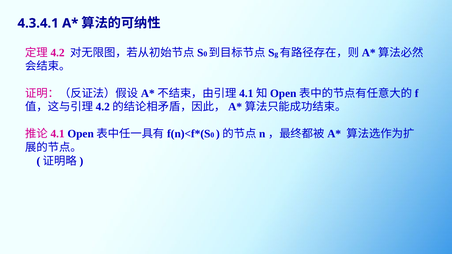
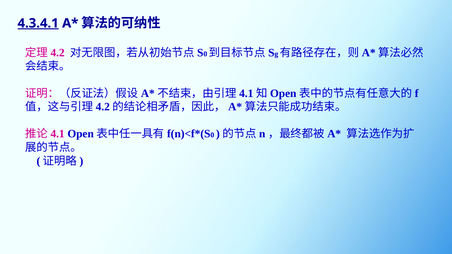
4.3.4.1 underline: none -> present (38, 23)
